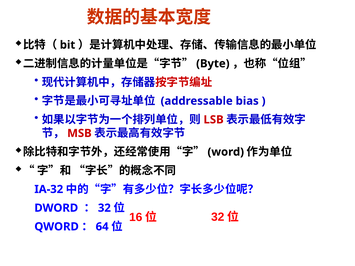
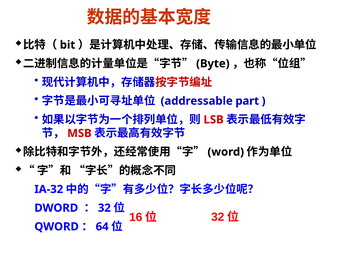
bias: bias -> part (247, 101)
